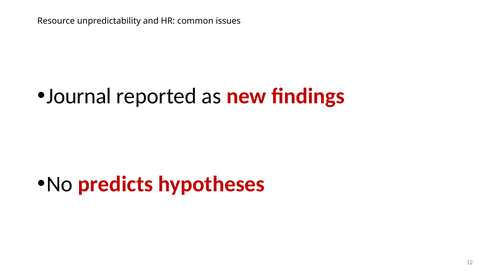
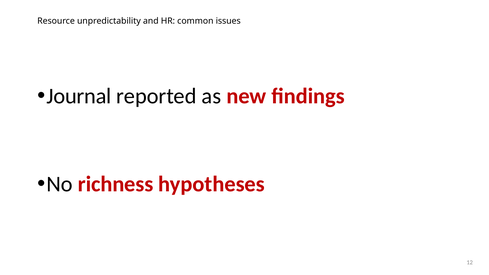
predicts: predicts -> richness (116, 184)
